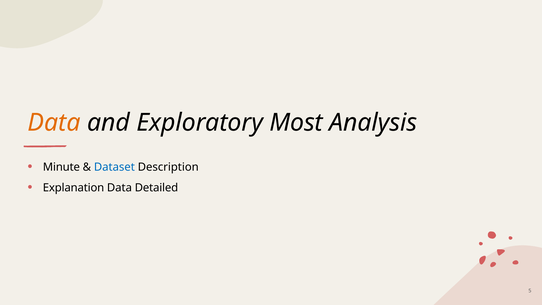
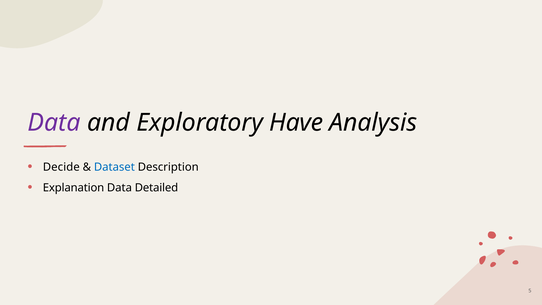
Data colour: orange -> purple (54, 123)
Most: Most -> Have (296, 123)
Minute: Minute -> Decide (61, 167)
